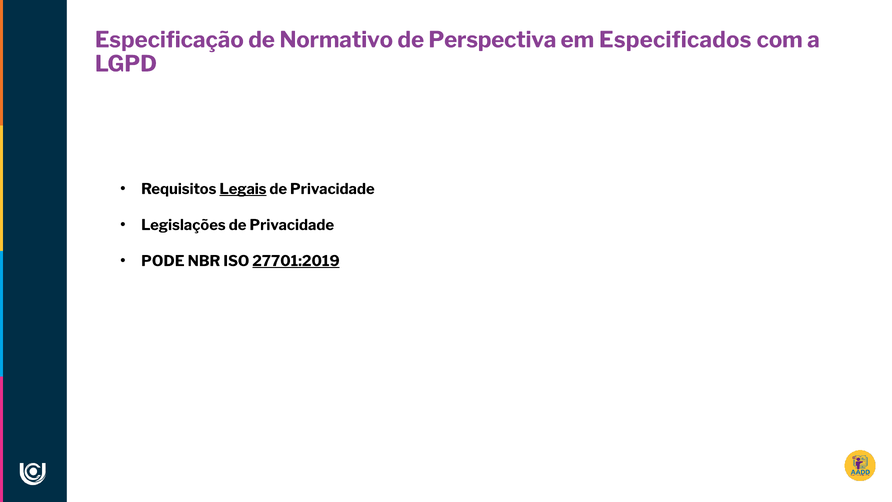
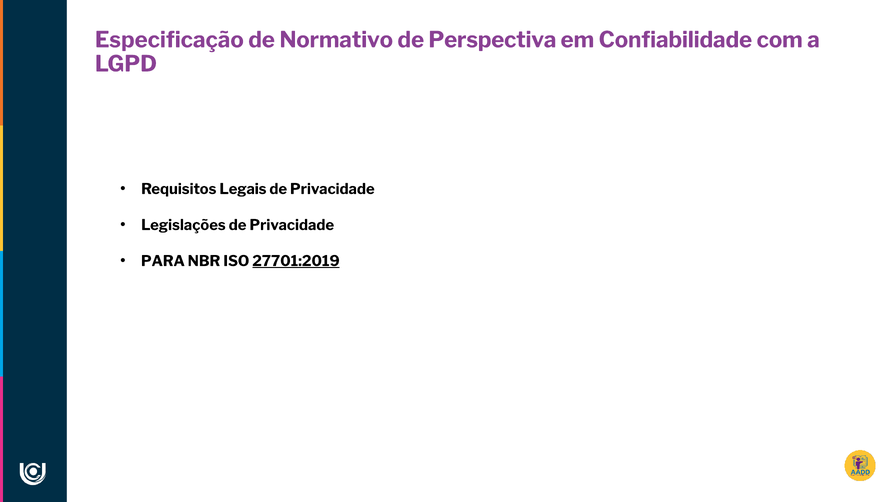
Especificados: Especificados -> Confiabilidade (675, 40)
Legais underline: present -> none (243, 189)
PODE: PODE -> PARA (163, 261)
